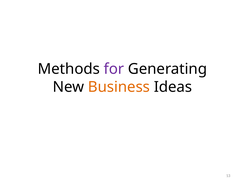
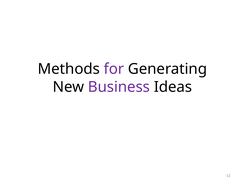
Business colour: orange -> purple (119, 87)
